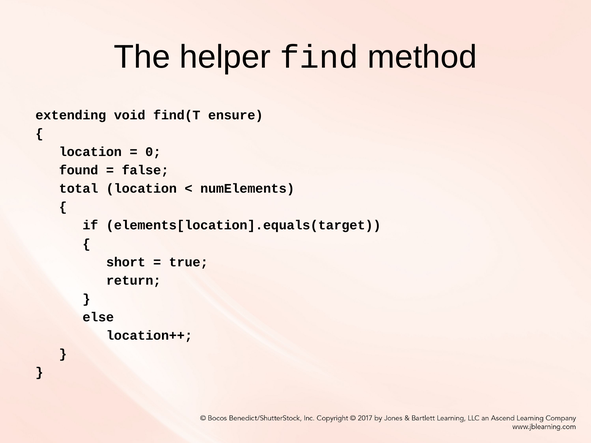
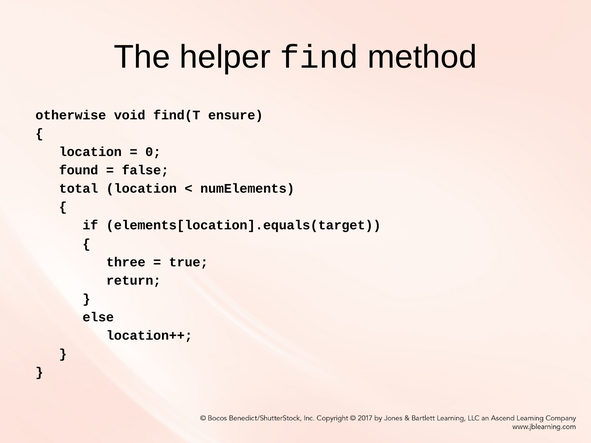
extending: extending -> otherwise (71, 115)
short: short -> three (126, 262)
